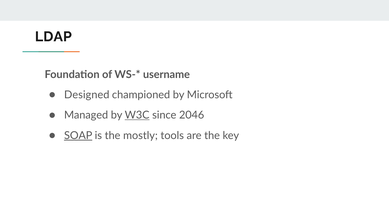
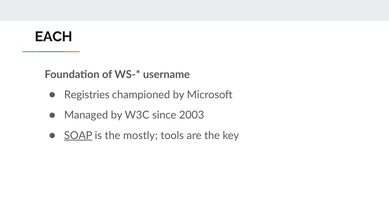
LDAP: LDAP -> EACH (54, 37)
Designed: Designed -> Registries (87, 95)
W3C underline: present -> none (137, 115)
2046: 2046 -> 2003 (192, 115)
